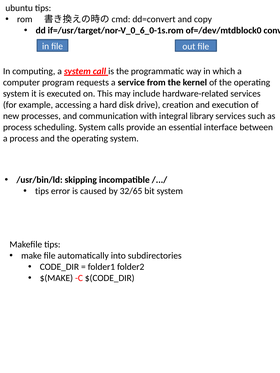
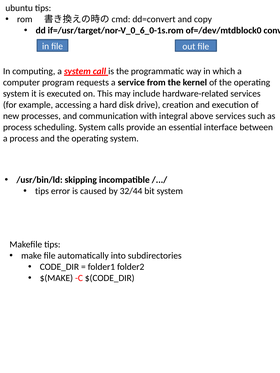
library: library -> above (202, 116)
32/65: 32/65 -> 32/44 (131, 191)
